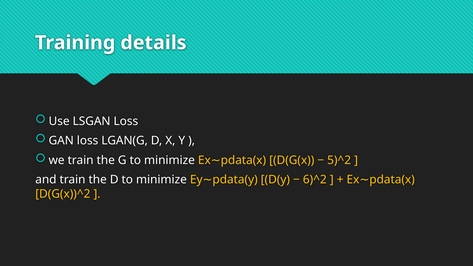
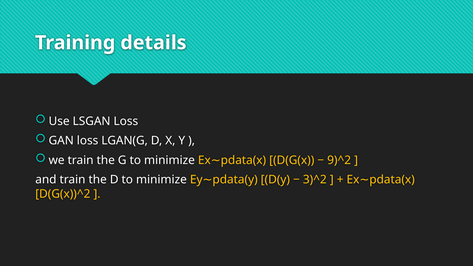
5)^2: 5)^2 -> 9)^2 (339, 160)
6)^2: 6)^2 -> 3)^2 (315, 180)
